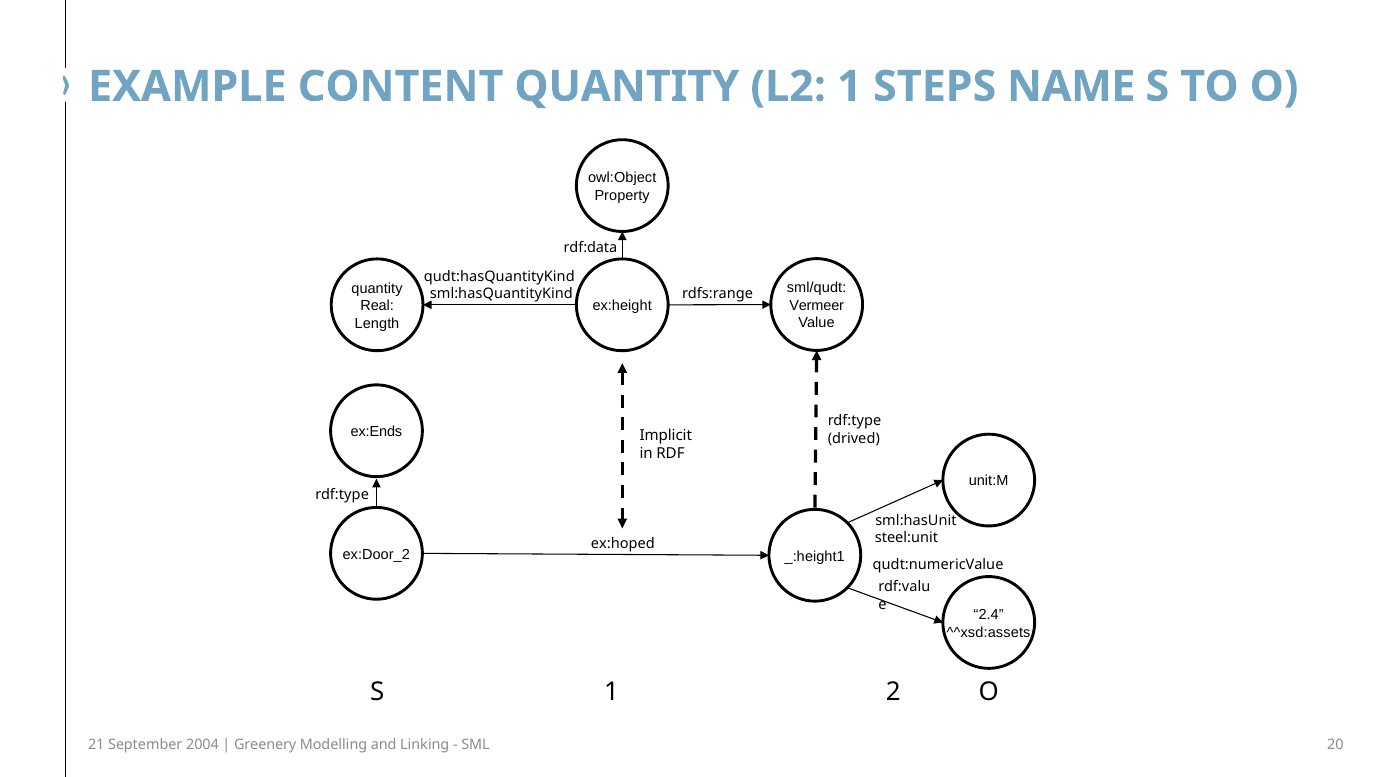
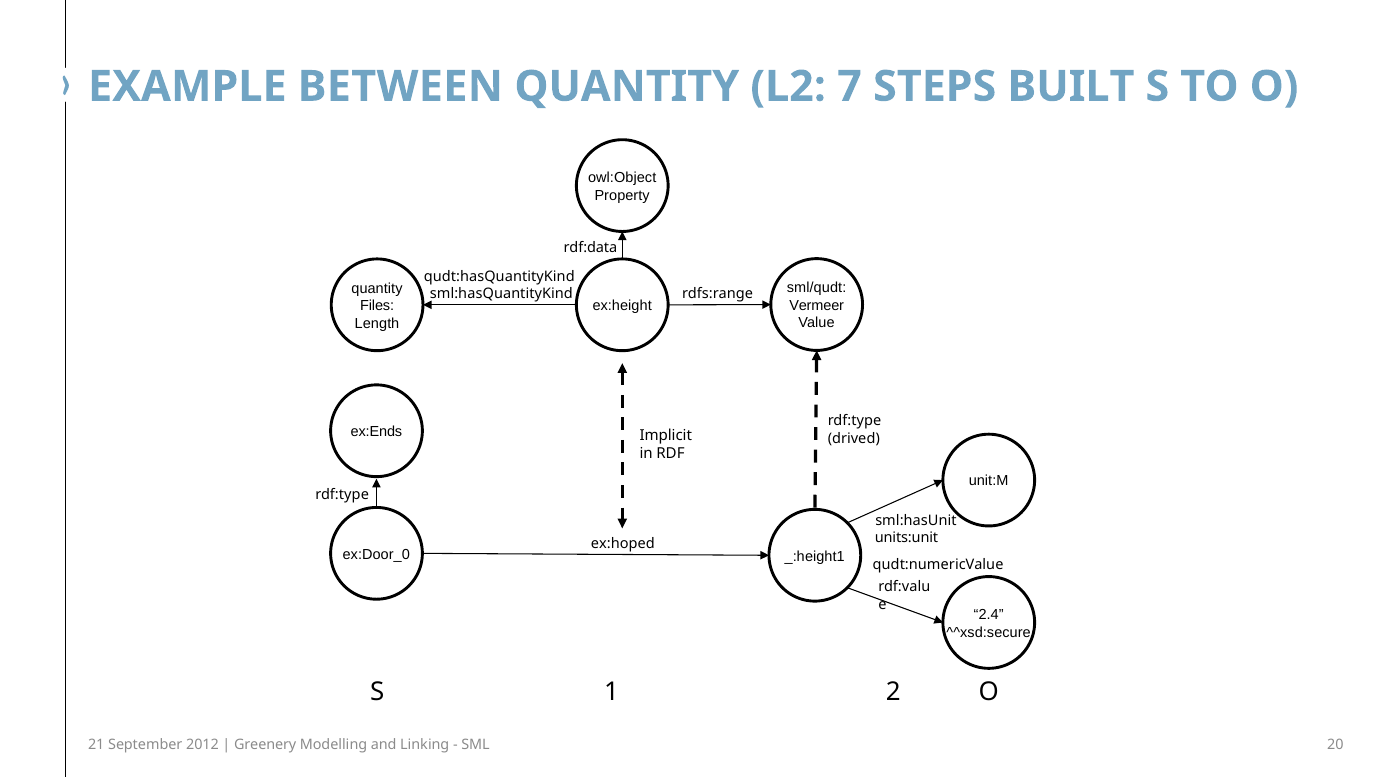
CONTENT: CONTENT -> BETWEEN (400, 87)
L2 1: 1 -> 7 (849, 87)
NAME: NAME -> BUILT (1071, 87)
Real: Real -> Files (377, 306)
steel:unit: steel:unit -> units:unit (906, 538)
ex:Door_2: ex:Door_2 -> ex:Door_0 (376, 554)
^^xsd:assets: ^^xsd:assets -> ^^xsd:secure (989, 632)
2004: 2004 -> 2012 (202, 744)
